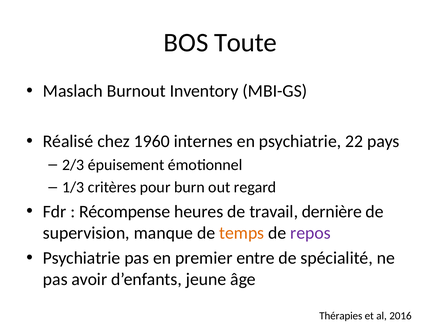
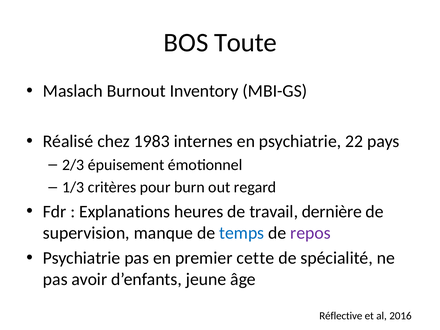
1960: 1960 -> 1983 (152, 141)
Récompense: Récompense -> Explanations (125, 212)
temps colour: orange -> blue (242, 233)
entre: entre -> cette (255, 258)
Thérapies: Thérapies -> Réflective (341, 316)
